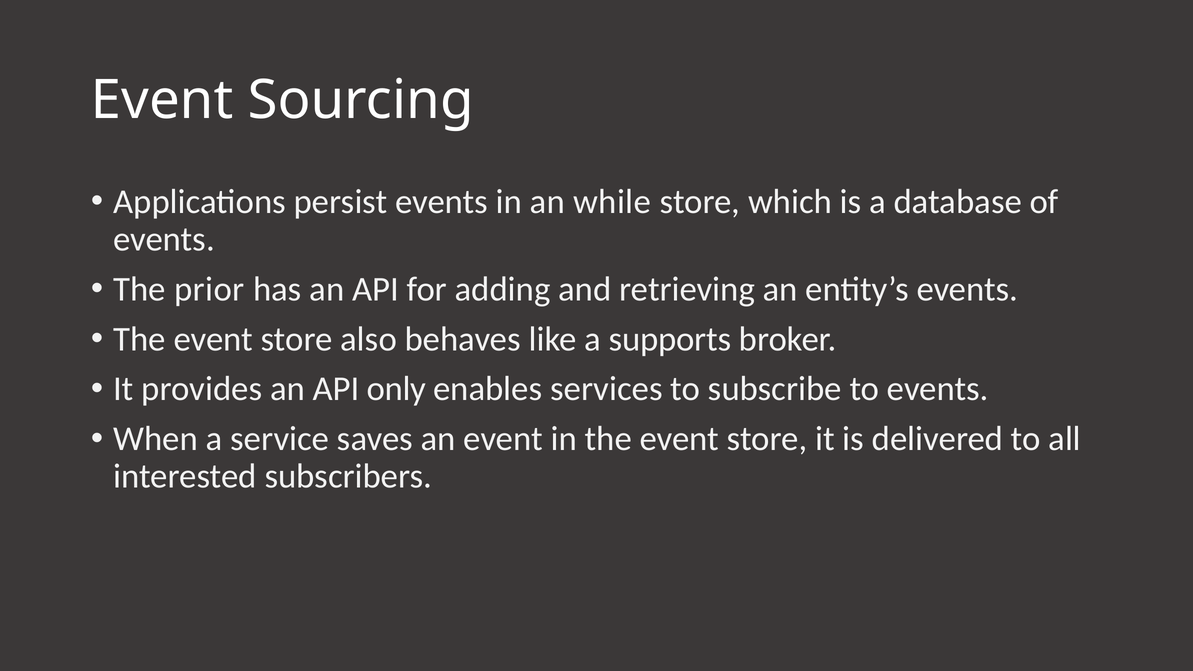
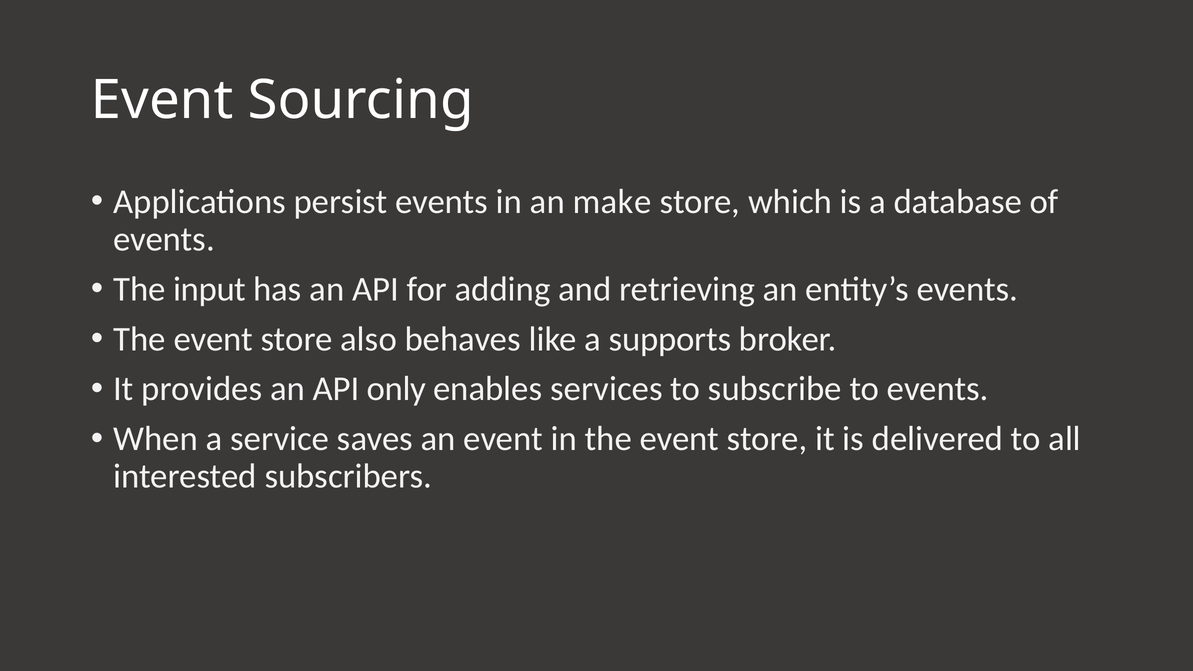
while: while -> make (612, 202)
prior: prior -> input (210, 289)
